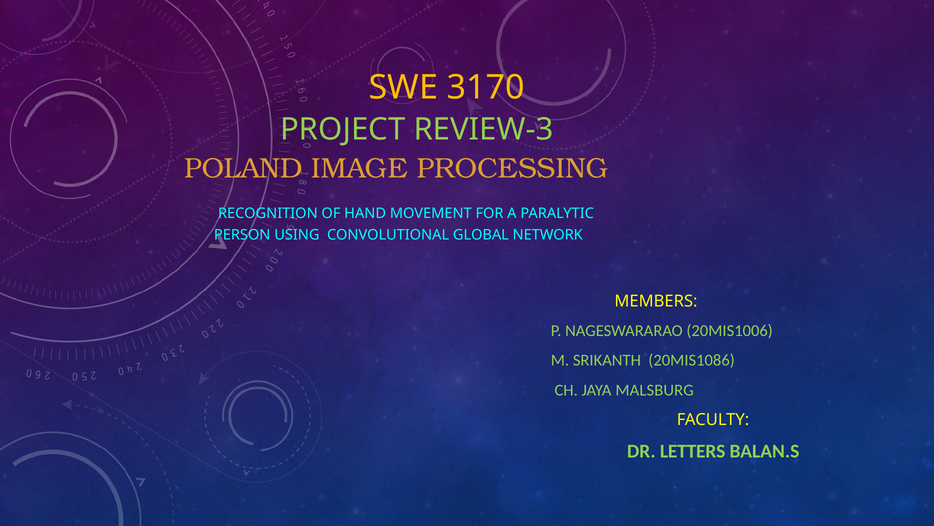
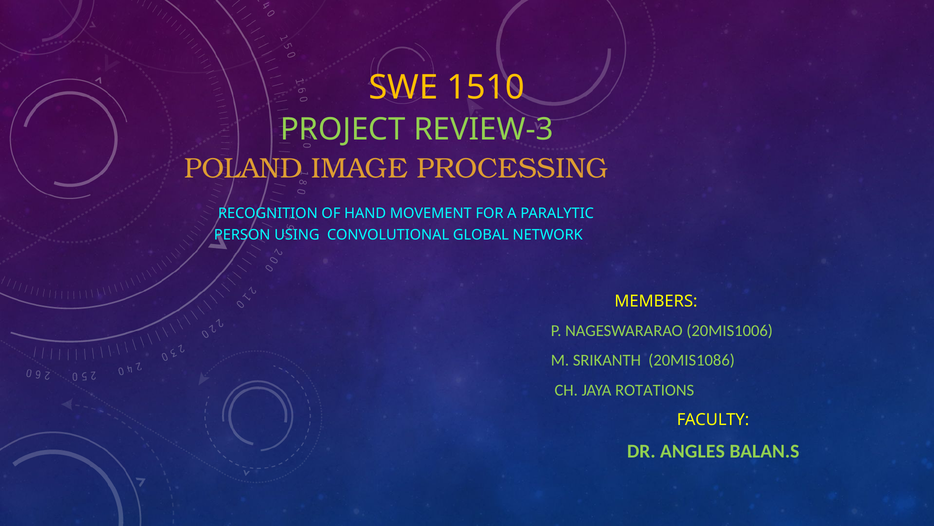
3170: 3170 -> 1510 (486, 87)
MALSBURG: MALSBURG -> ROTATIONS (655, 390)
LETTERS: LETTERS -> ANGLES (692, 451)
